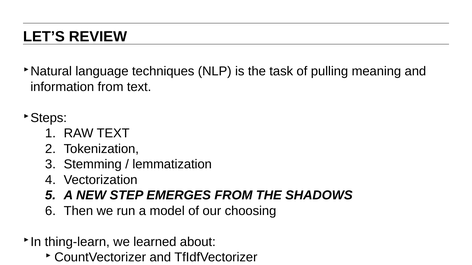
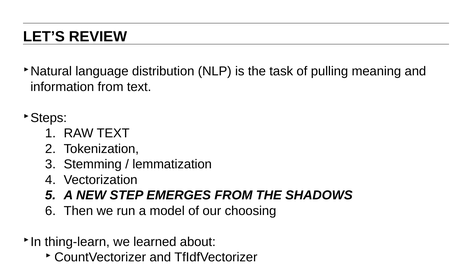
techniques: techniques -> distribution (163, 71)
